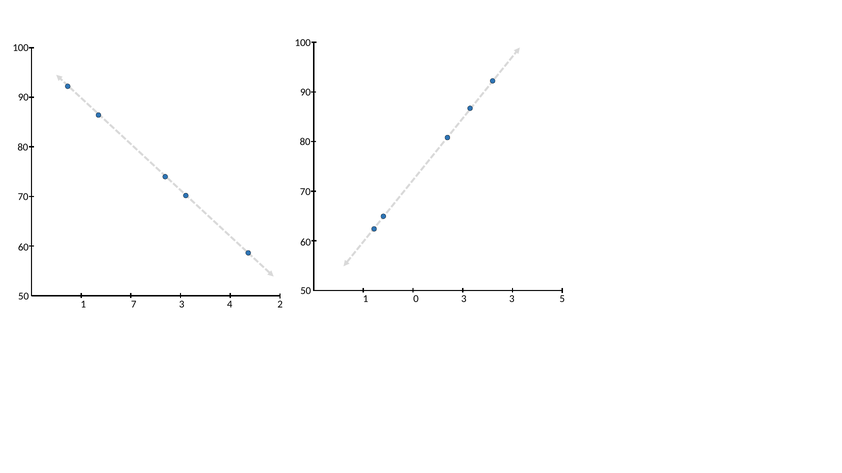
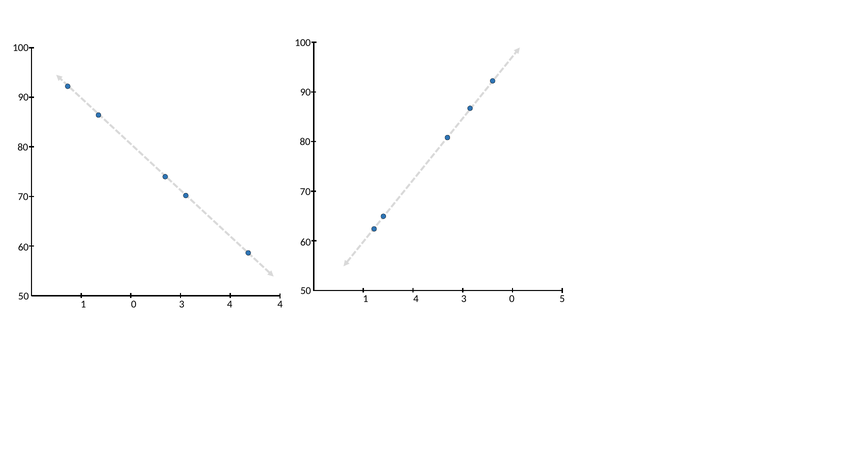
1 0: 0 -> 4 (416, 299)
3 3: 3 -> 0 (512, 299)
1 7: 7 -> 0 (134, 305)
4 2: 2 -> 4 (280, 305)
